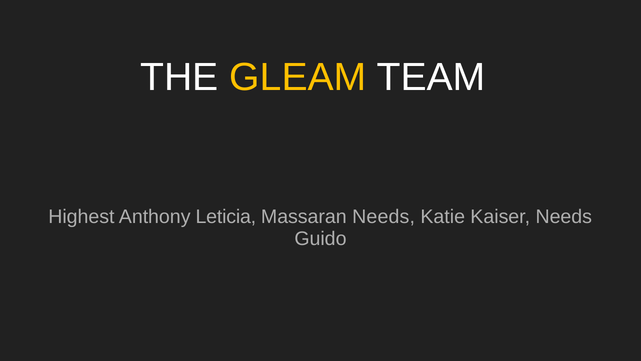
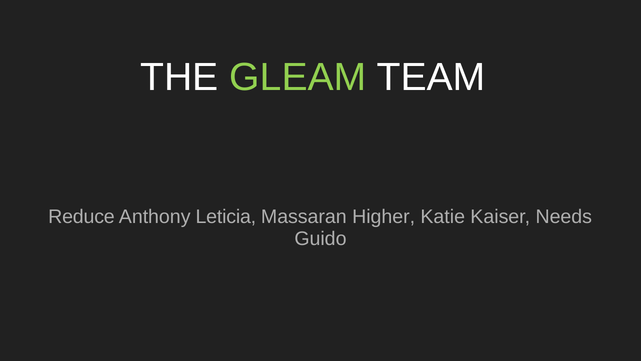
GLEAM colour: yellow -> light green (298, 77)
Highest: Highest -> Reduce (81, 216)
Massaran Needs: Needs -> Higher (384, 216)
